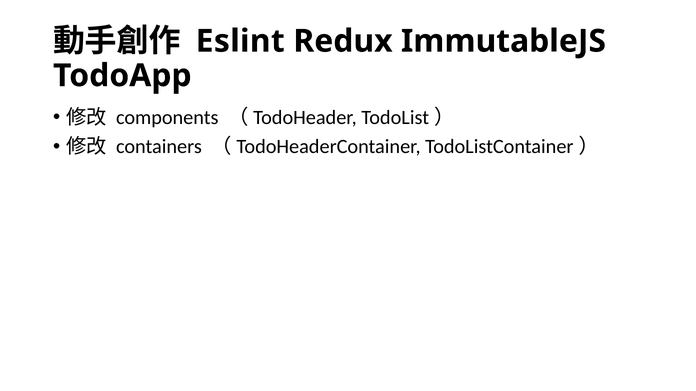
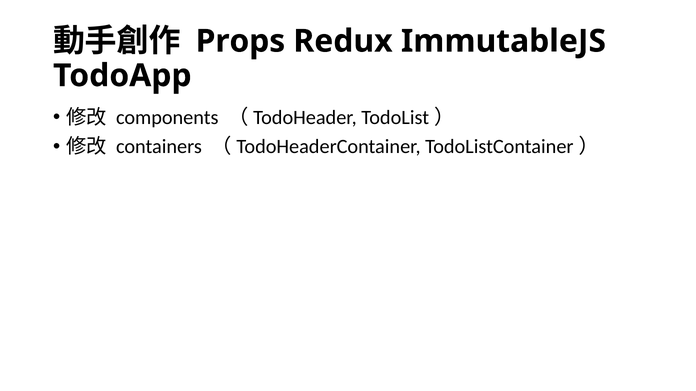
Eslint: Eslint -> Props (240, 41)
